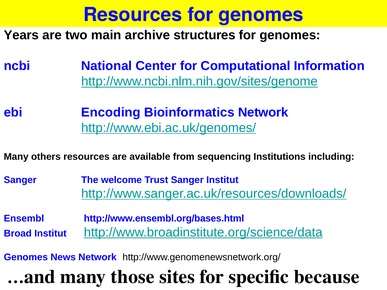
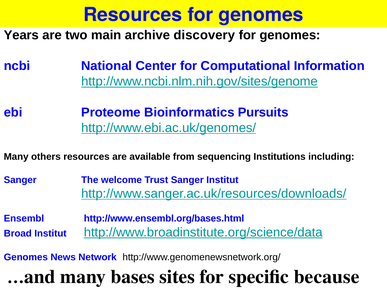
structures: structures -> discovery (204, 35)
Encoding: Encoding -> Proteome (111, 112)
Bioinformatics Network: Network -> Pursuits (263, 112)
those: those -> bases (133, 277)
